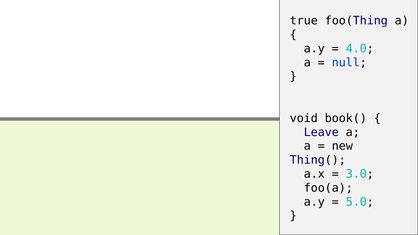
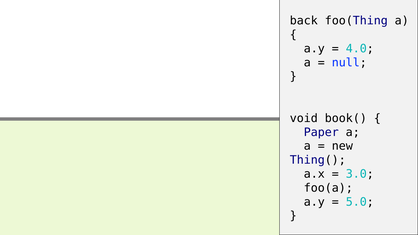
true: true -> back (304, 21)
Leave: Leave -> Paper (321, 132)
